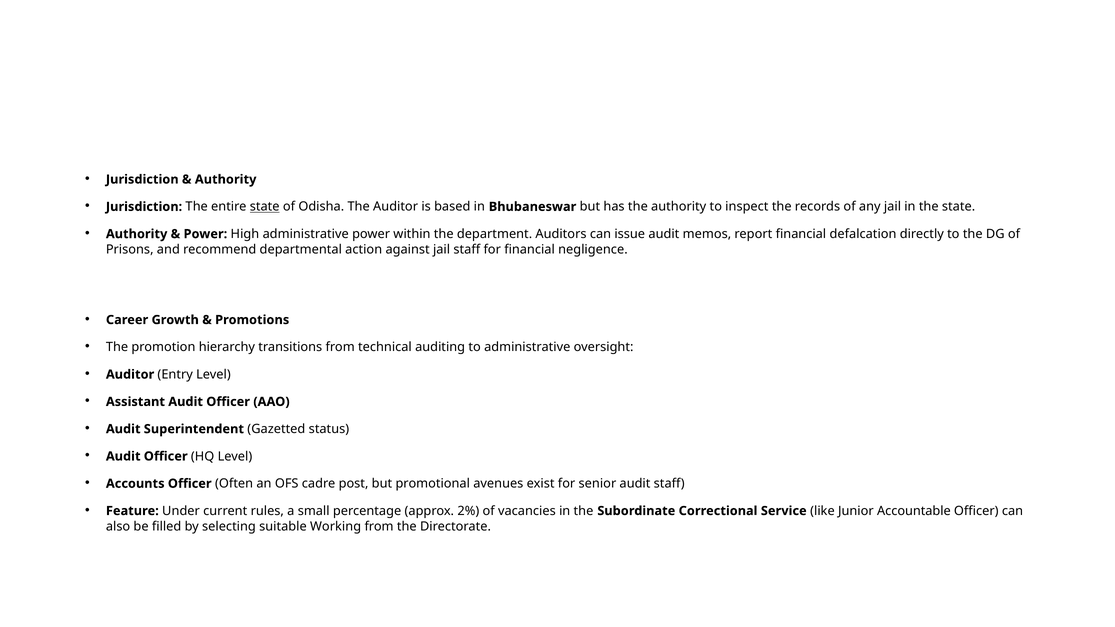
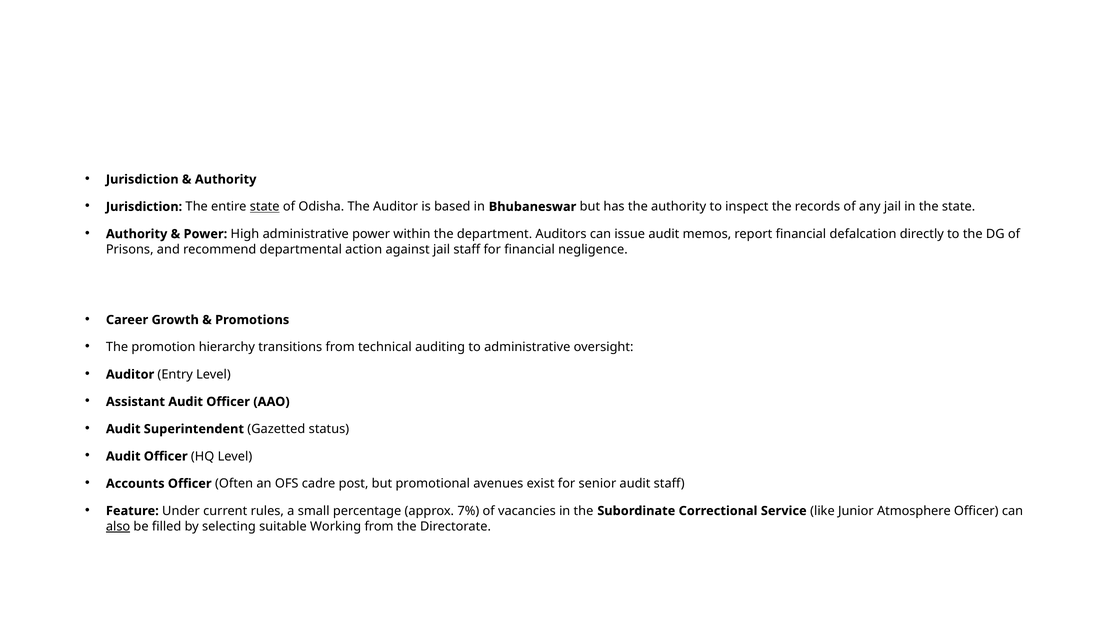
2%: 2% -> 7% (468, 511)
Accountable: Accountable -> Atmosphere (914, 511)
also underline: none -> present (118, 527)
